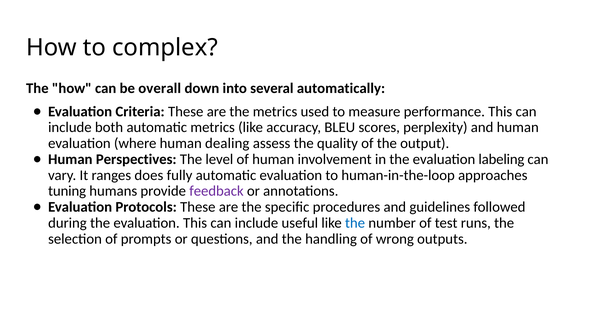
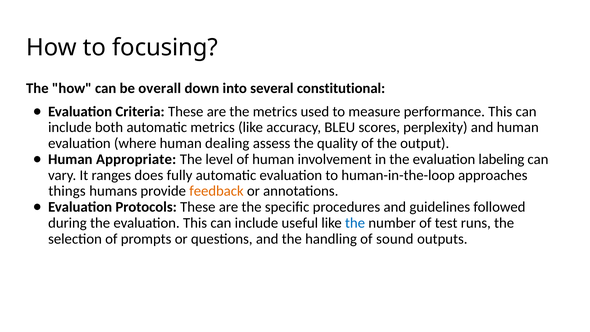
complex: complex -> focusing (165, 47)
automatically: automatically -> constitutional (341, 88)
Perspectives: Perspectives -> Appropriate (136, 159)
tuning: tuning -> things (67, 191)
feedback colour: purple -> orange (216, 191)
wrong: wrong -> sound (395, 239)
